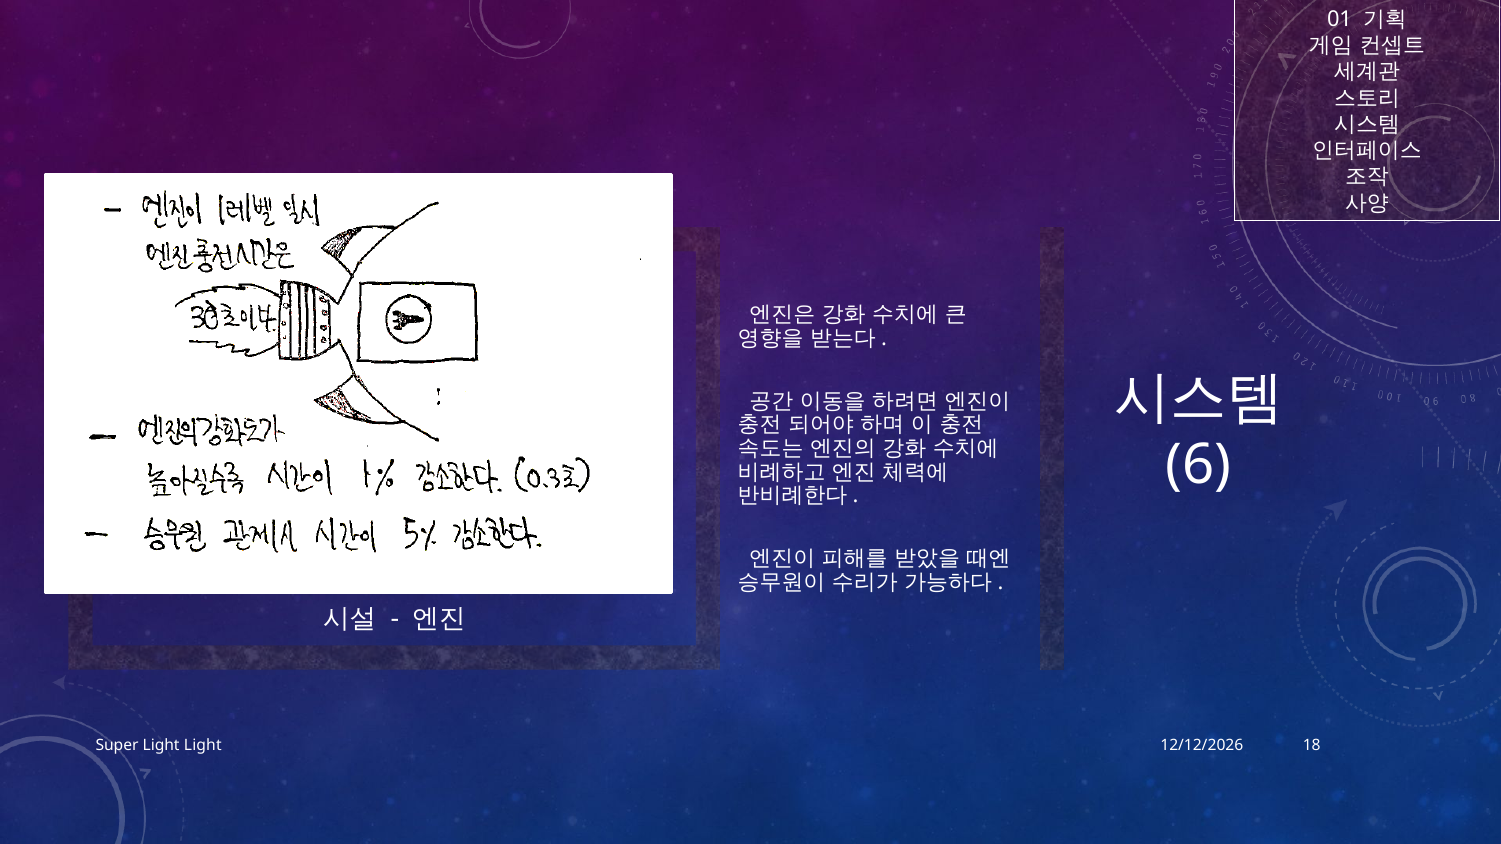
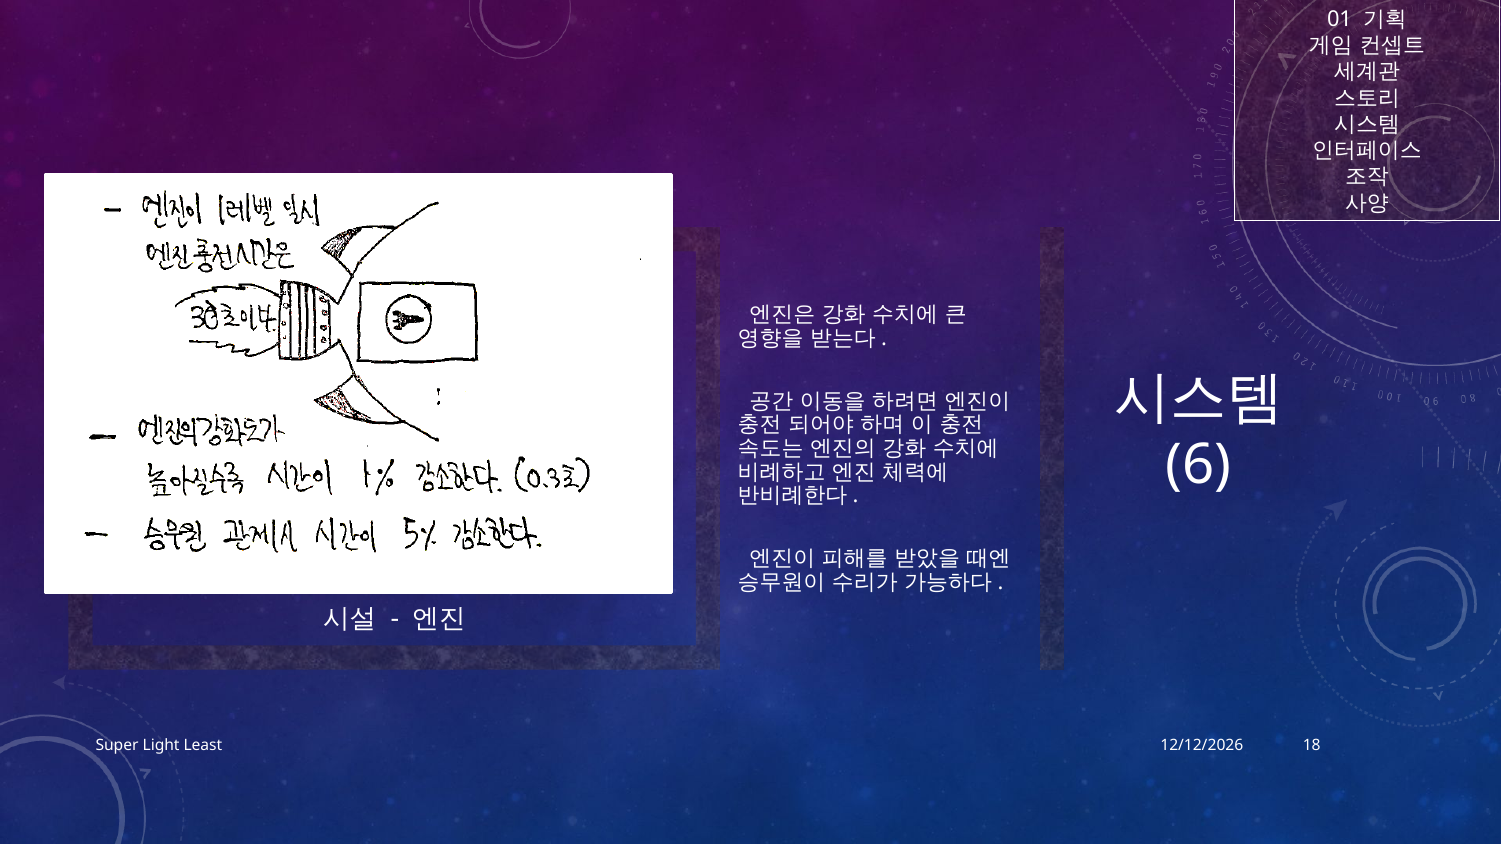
Light Light: Light -> Least (203, 746)
